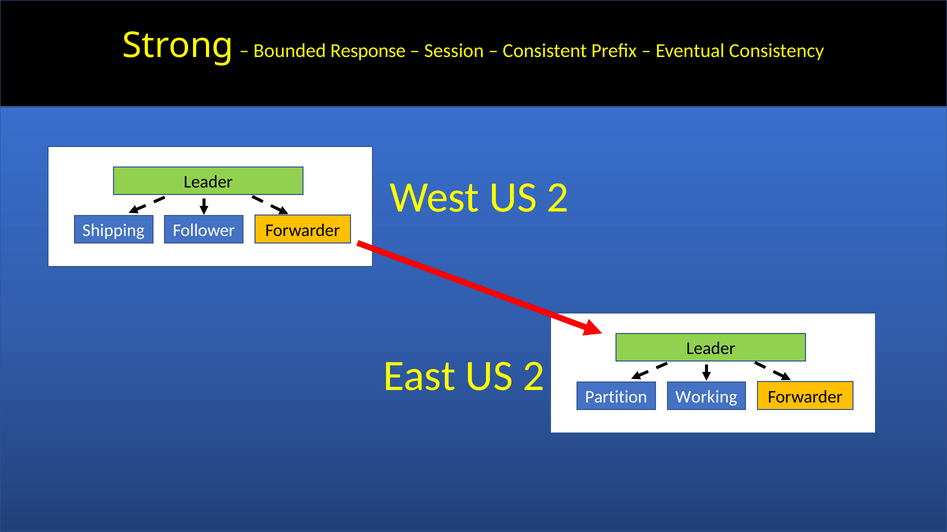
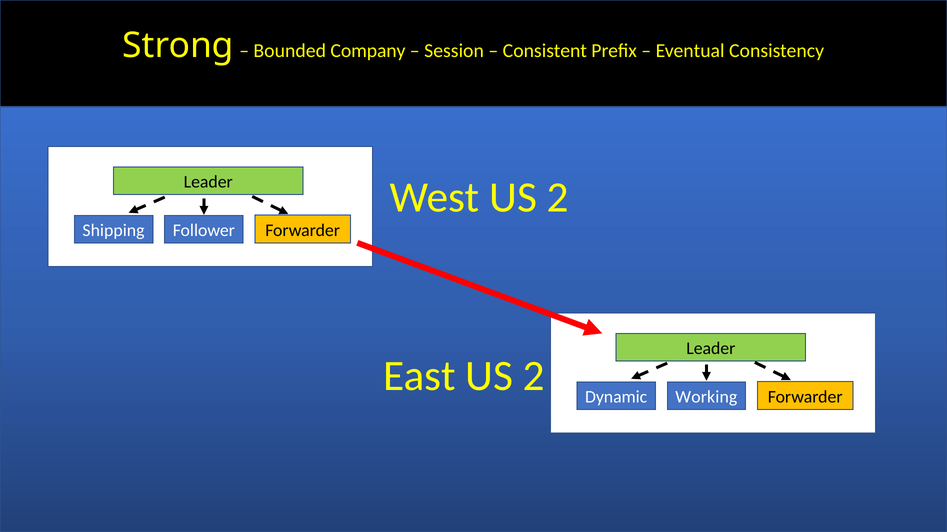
Response: Response -> Company (368, 51)
Partition: Partition -> Dynamic (616, 398)
